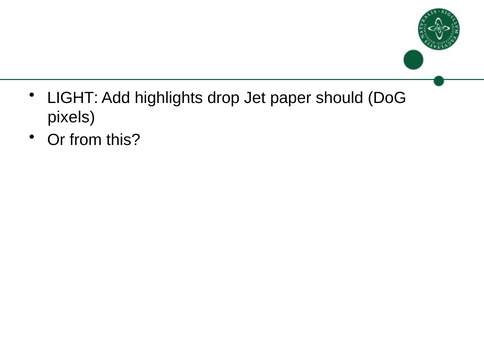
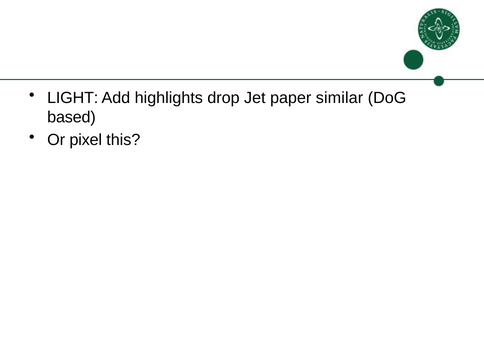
should: should -> similar (339, 98)
pixels: pixels -> based (71, 117)
from: from -> pixel (86, 140)
